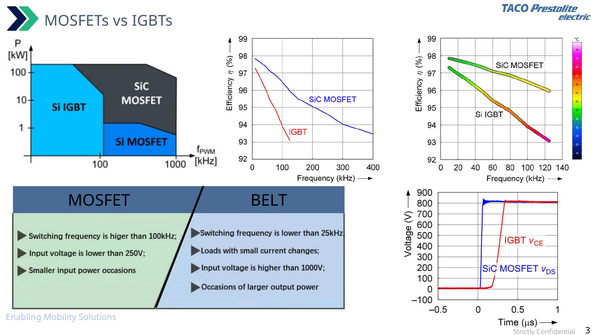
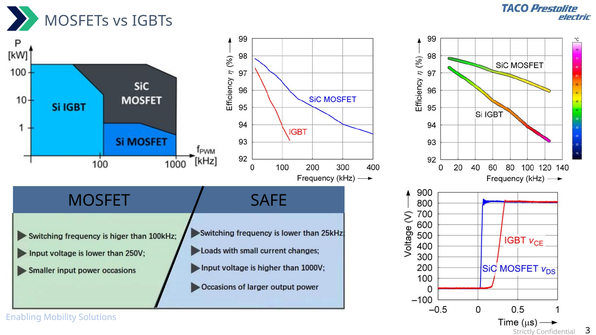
BELT: BELT -> SAFE (269, 201)
